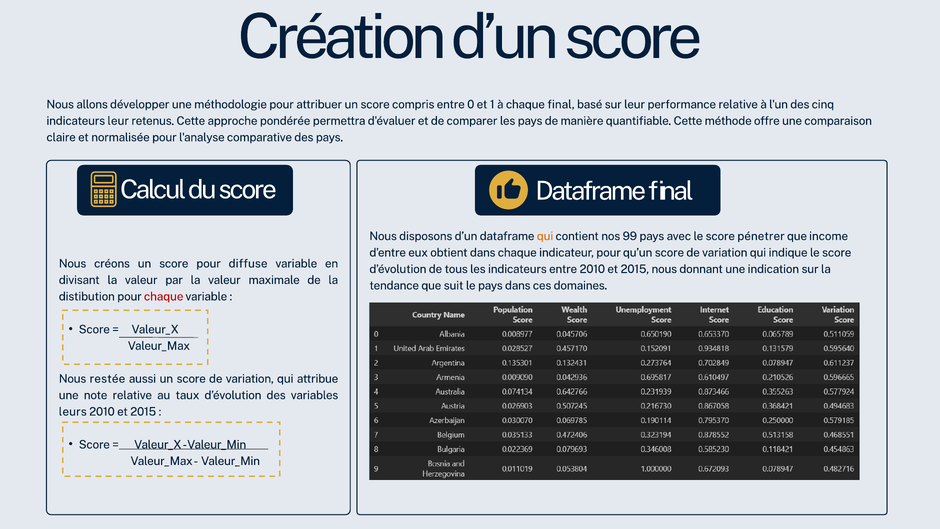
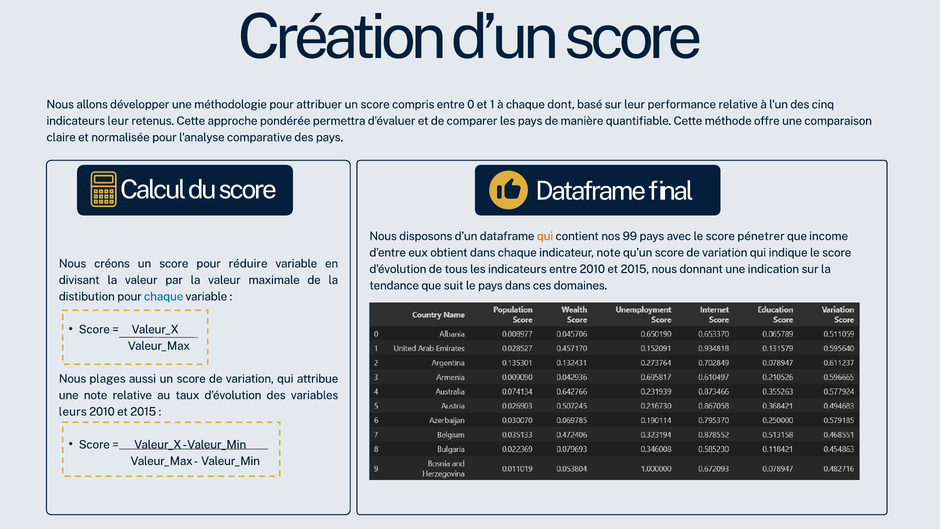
chaque final: final -> dont (561, 104)
indicateur pour: pour -> note (609, 253)
diffuse: diffuse -> réduire (248, 263)
chaque colour: red -> blue (164, 296)
restée: restée -> plages (108, 379)
